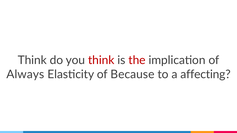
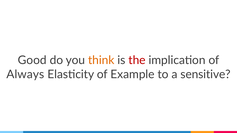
Think: Think -> Good (32, 60)
think colour: red -> orange (101, 60)
Because: Because -> Example (133, 75)
affecting: affecting -> sensitive (206, 75)
